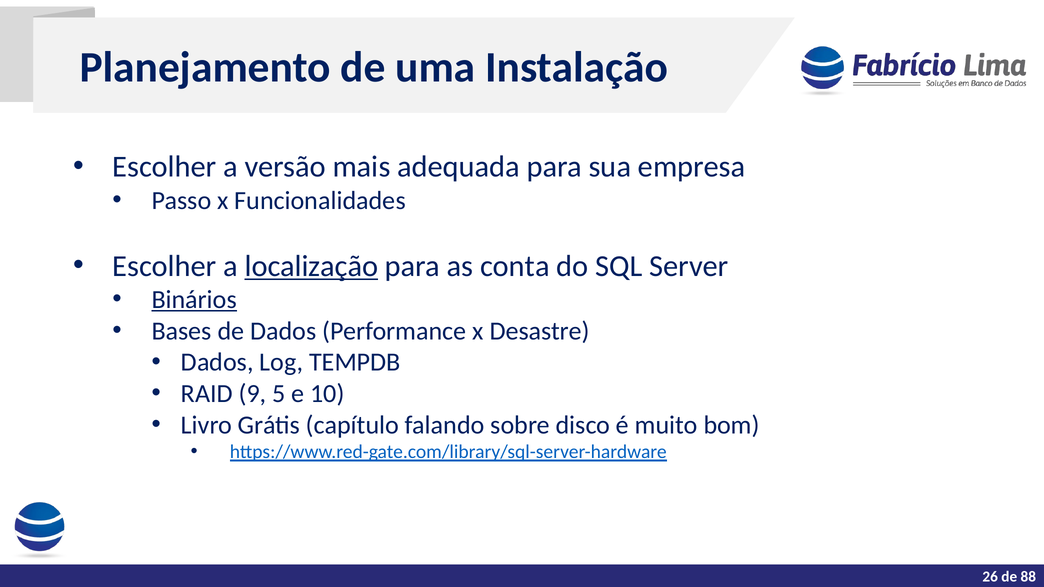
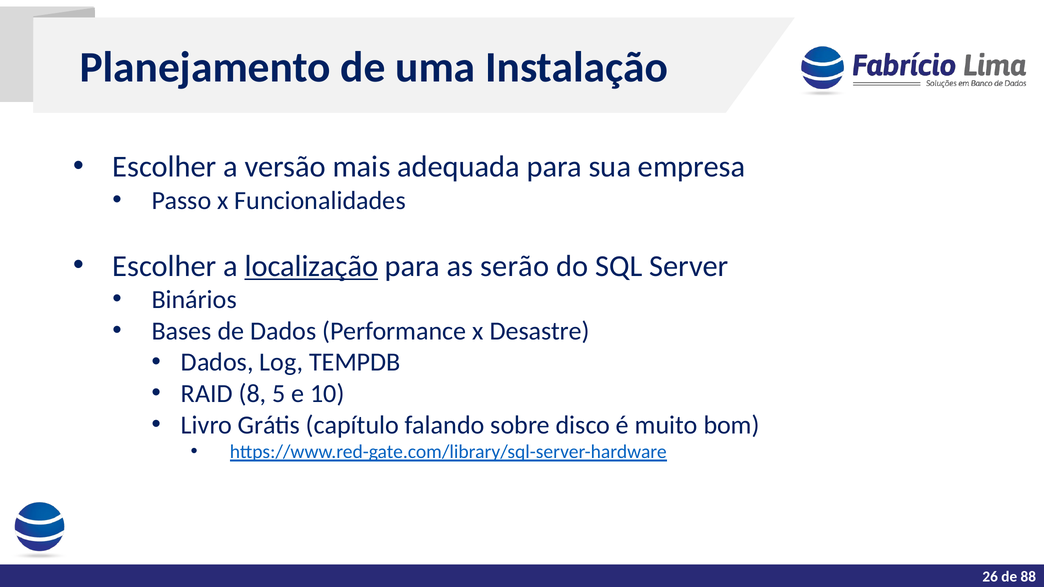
conta: conta -> serão (515, 266)
Binários underline: present -> none (194, 300)
9: 9 -> 8 (252, 394)
